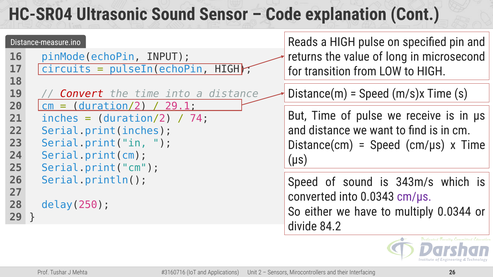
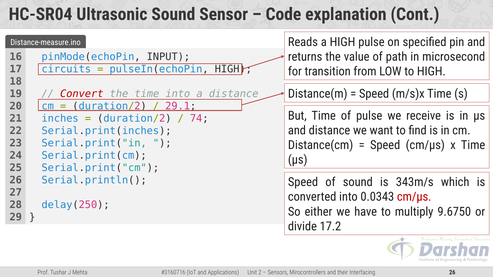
long: long -> path (397, 57)
cm/µs colour: purple -> red (414, 197)
0.0344: 0.0344 -> 9.6750 (454, 212)
84.2: 84.2 -> 17.2 (330, 227)
